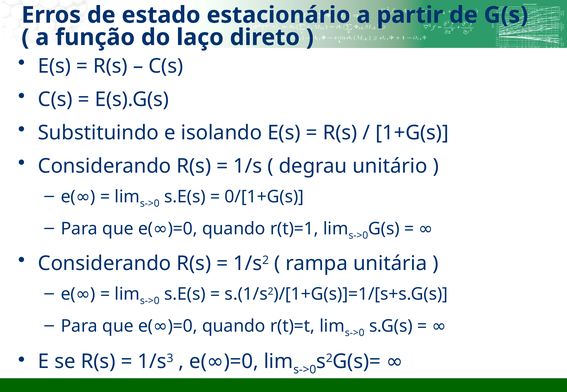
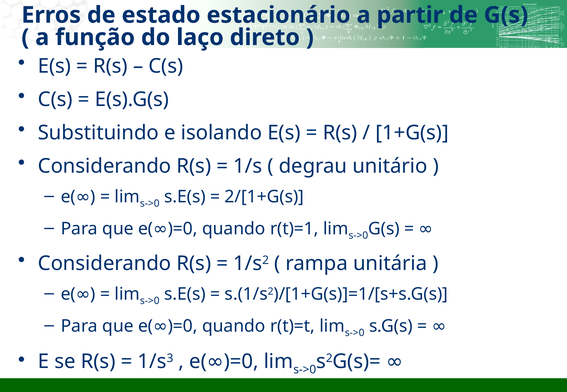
0/[1+G(s: 0/[1+G(s -> 2/[1+G(s (264, 197)
